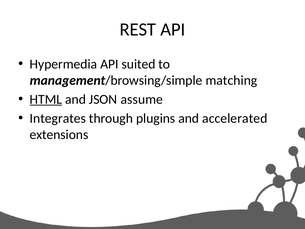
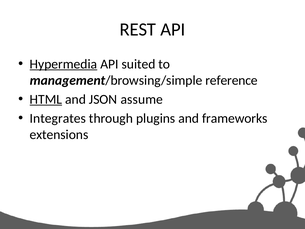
Hypermedia underline: none -> present (63, 64)
matching: matching -> reference (232, 80)
accelerated: accelerated -> frameworks (235, 118)
